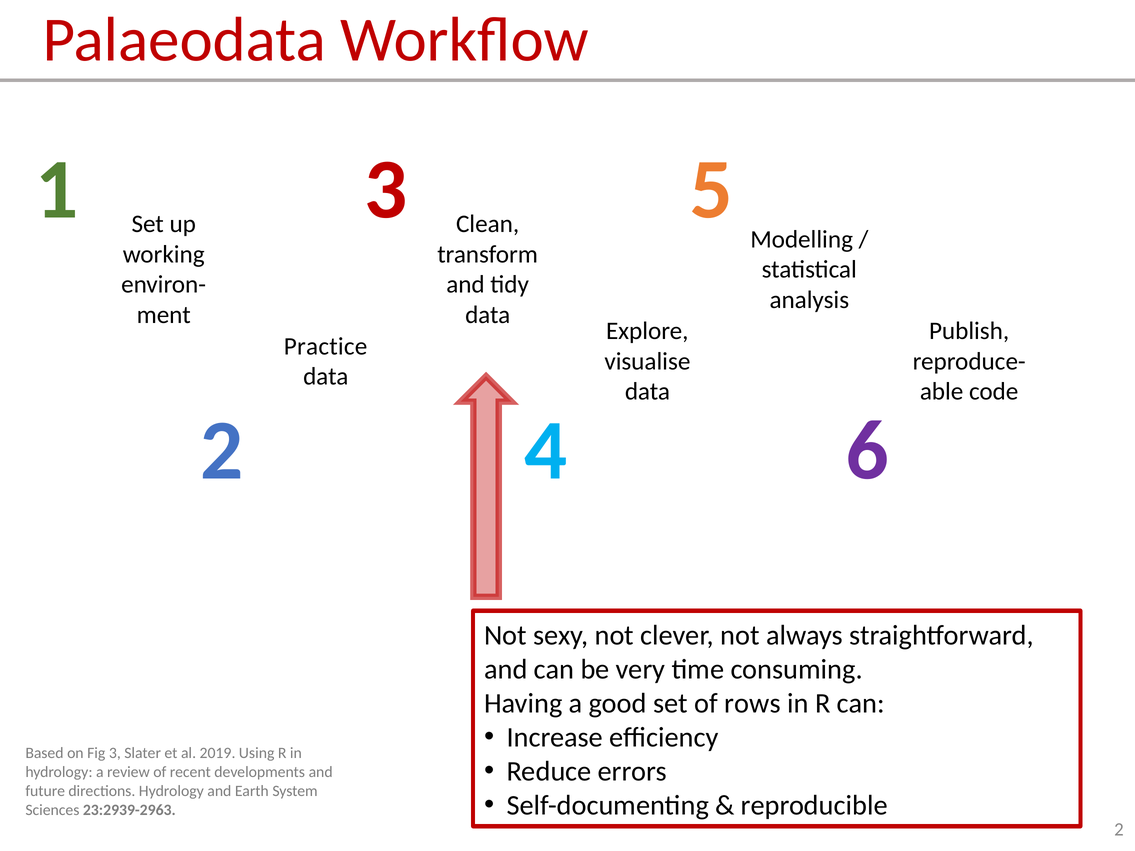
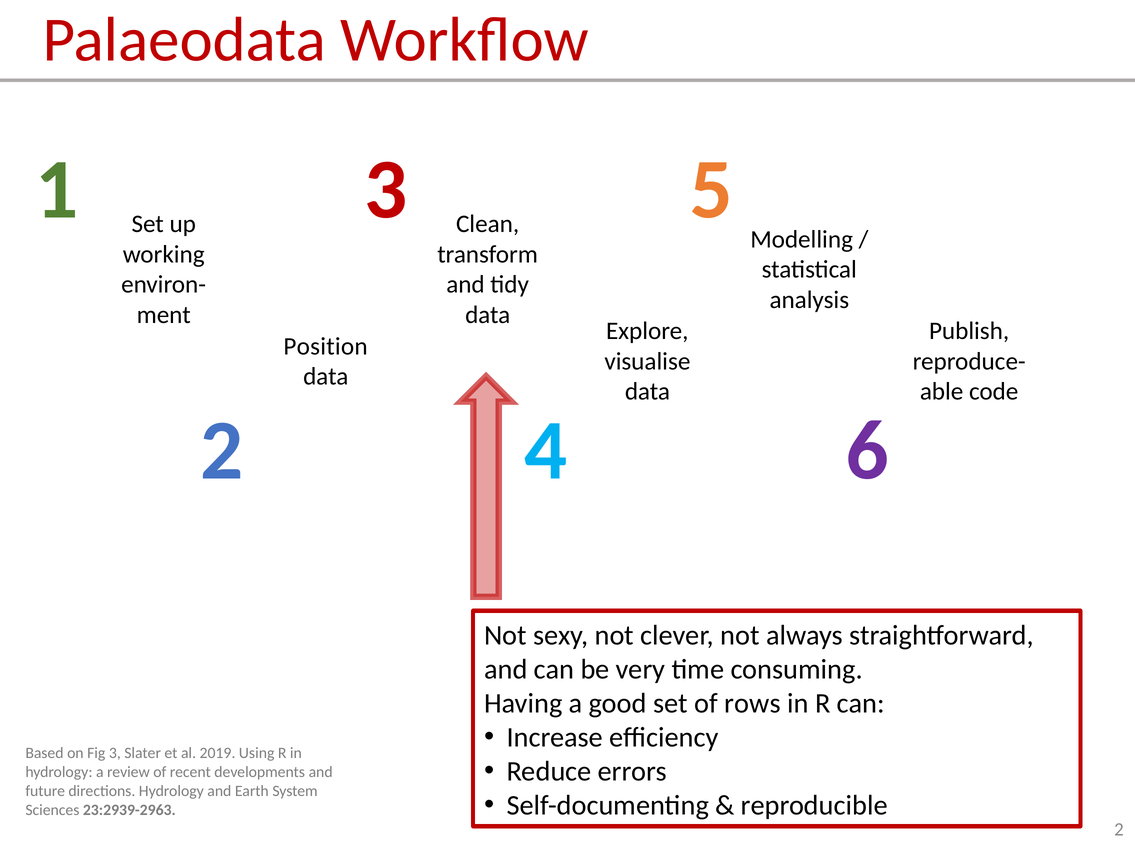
Practice: Practice -> Position (326, 346)
